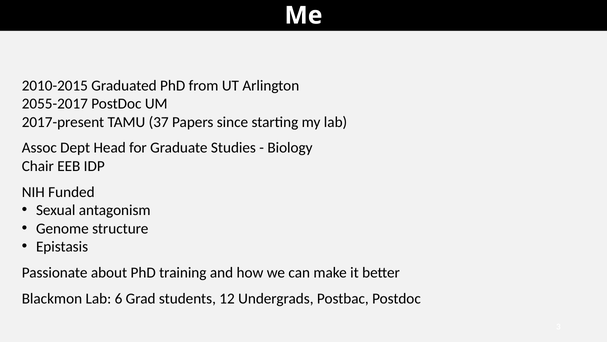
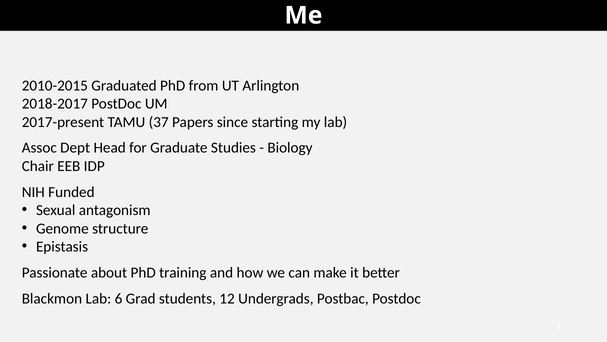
2055-2017: 2055-2017 -> 2018-2017 (55, 104)
